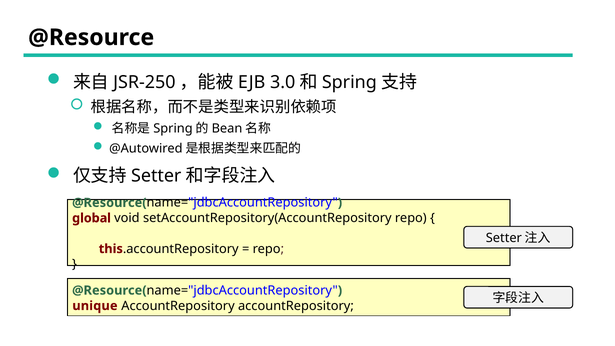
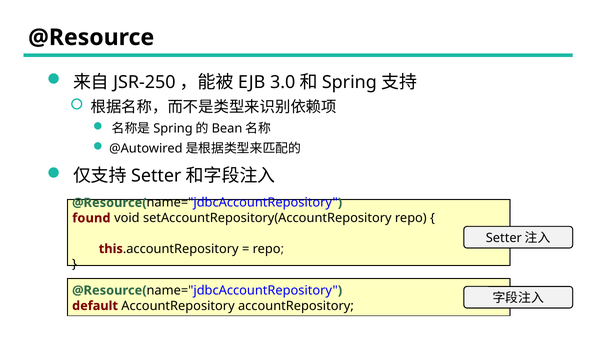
global: global -> found (91, 218)
unique: unique -> default (95, 306)
